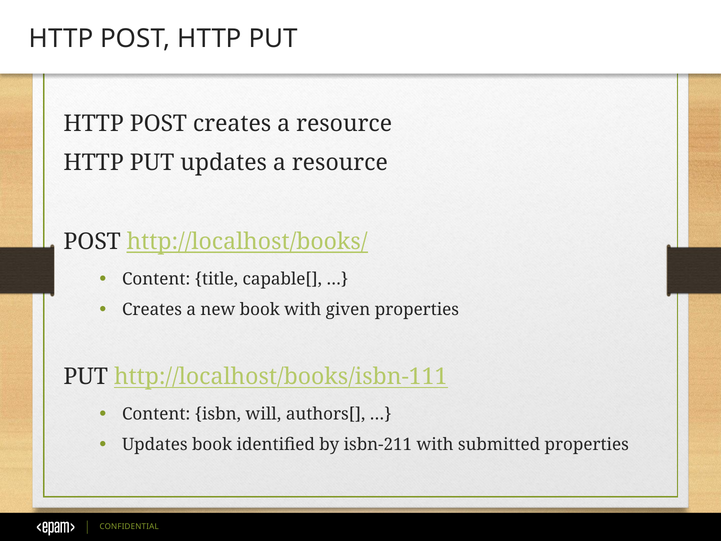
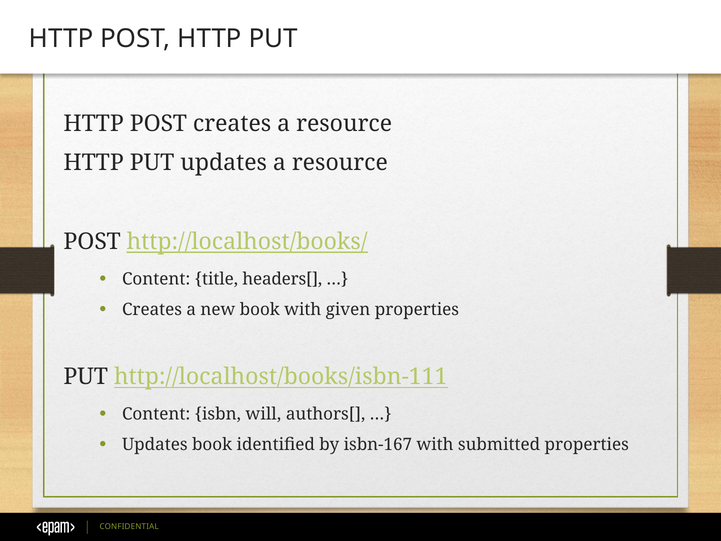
capable[: capable[ -> headers[ (282, 279)
isbn-211: isbn-211 -> isbn-167 (378, 445)
